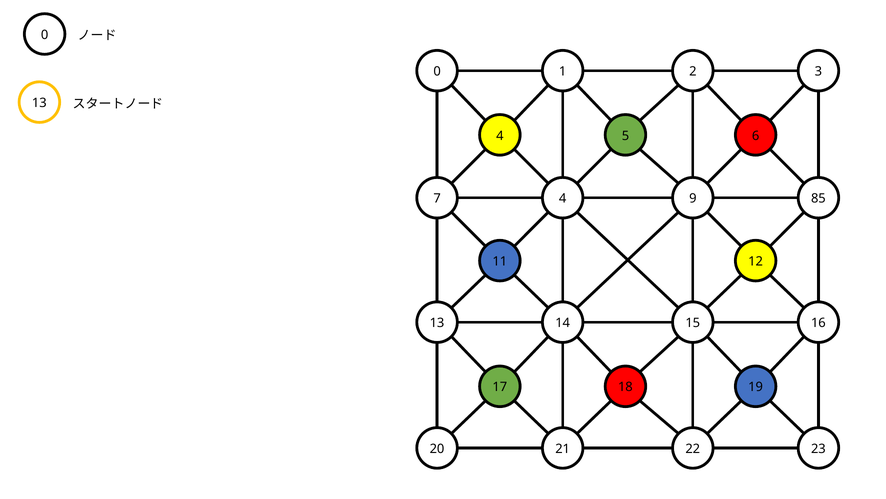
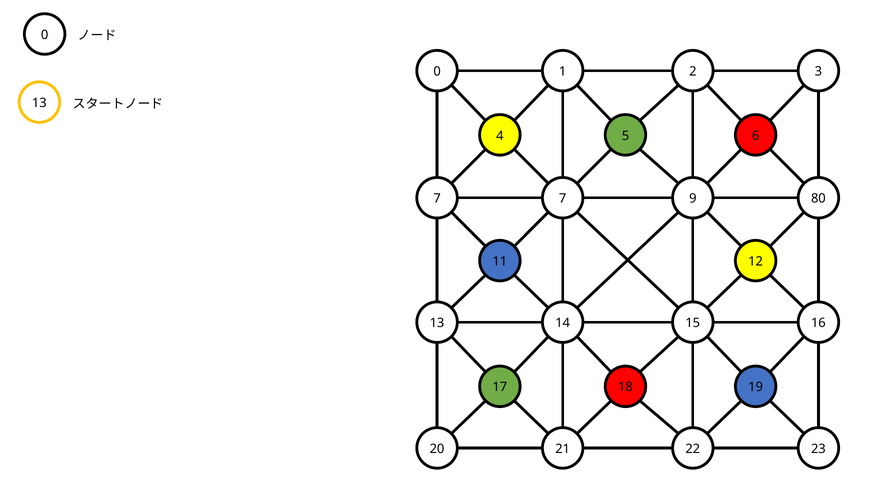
7 4: 4 -> 7 (563, 198)
85: 85 -> 80 (818, 198)
